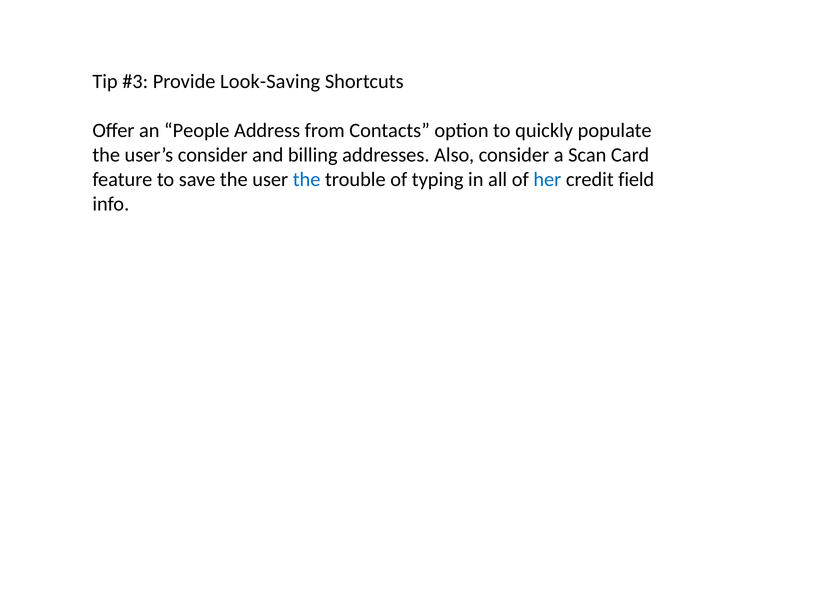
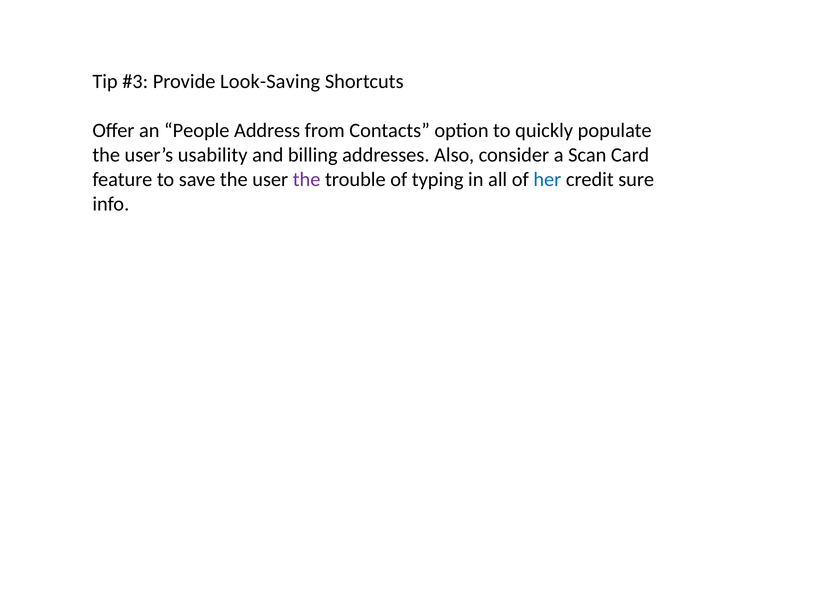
user’s consider: consider -> usability (213, 155)
the colour: blue -> purple (307, 179)
field: field -> sure (636, 179)
